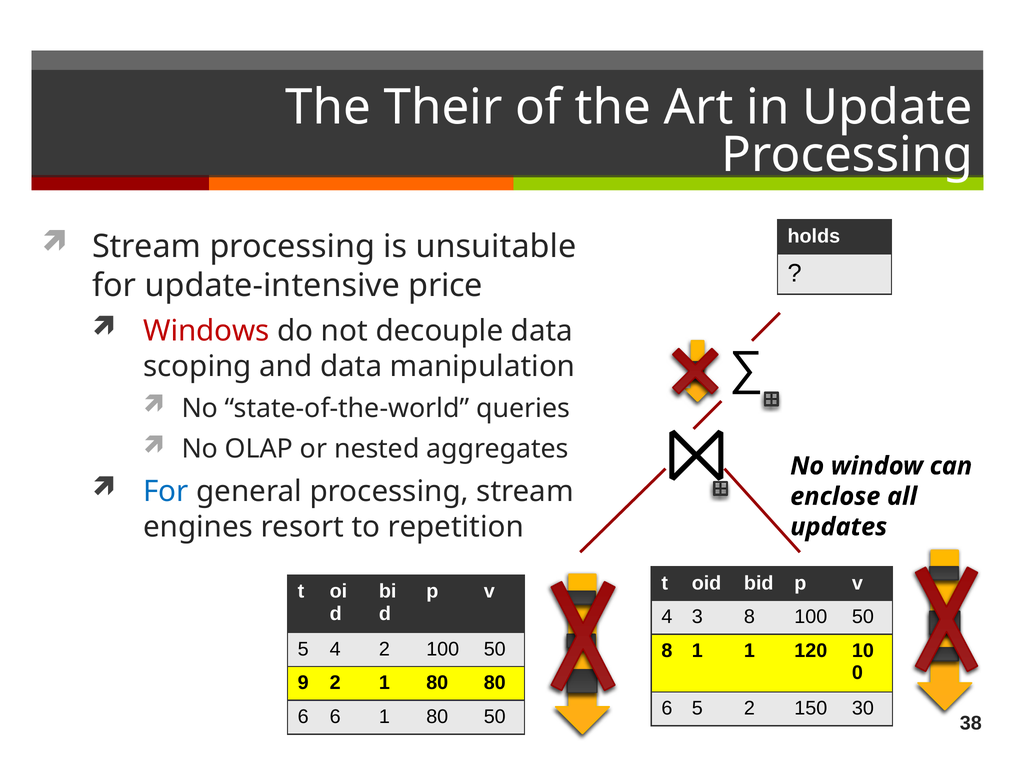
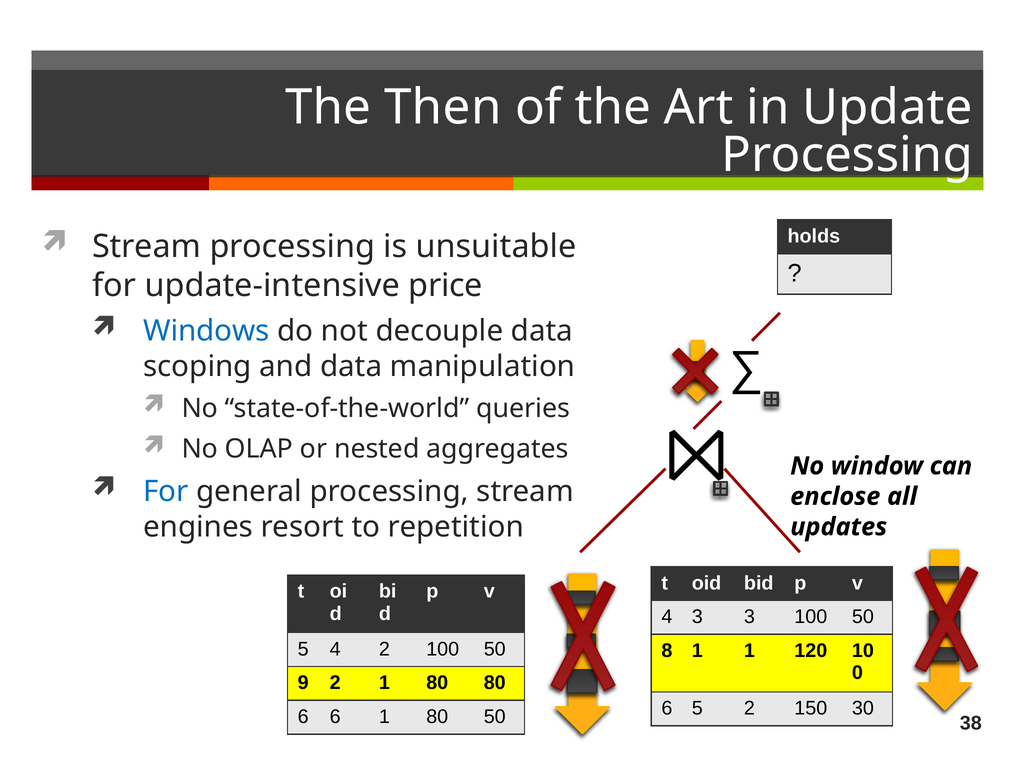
Their: Their -> Then (443, 107)
Windows colour: red -> blue (206, 331)
3 8: 8 -> 3 (749, 617)
